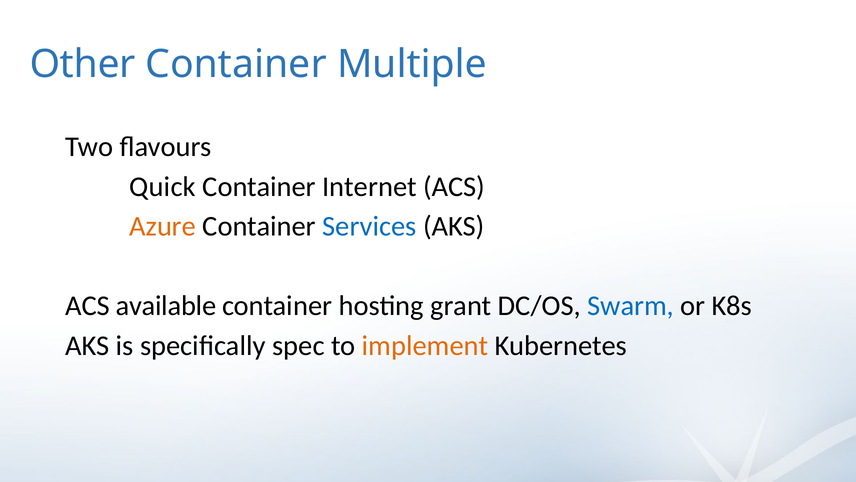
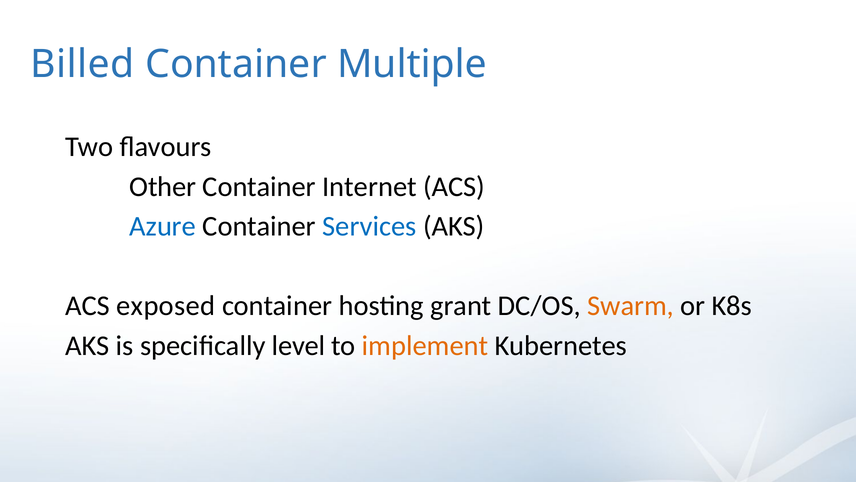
Other: Other -> Billed (82, 64)
Quick: Quick -> Other (163, 186)
Azure colour: orange -> blue (163, 226)
available: available -> exposed (166, 306)
Swarm colour: blue -> orange (631, 306)
spec: spec -> level (299, 345)
